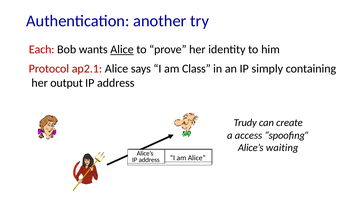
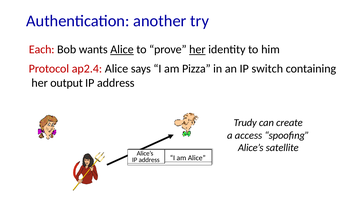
her underline: none -> present (197, 50)
ap2.1: ap2.1 -> ap2.4 (87, 69)
Class: Class -> Pizza (196, 69)
simply: simply -> switch (267, 69)
waiting: waiting -> satellite (282, 148)
